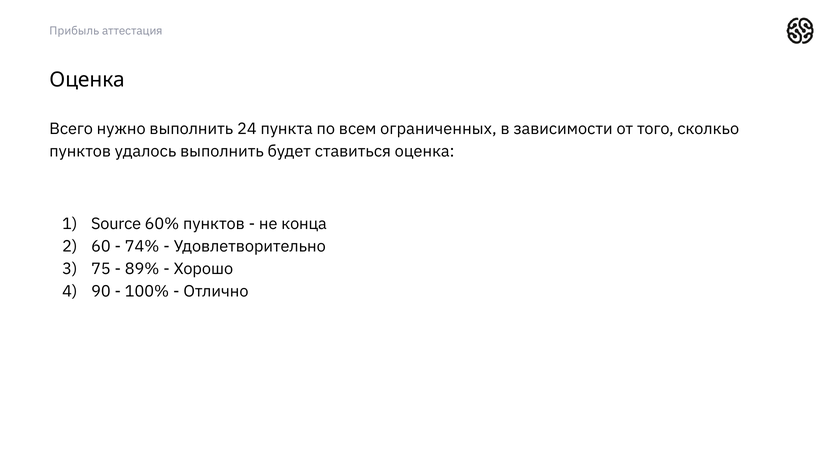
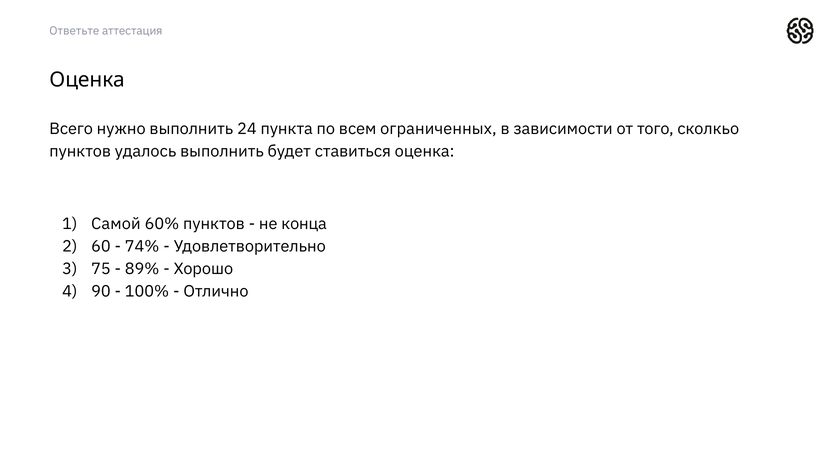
Прибыль: Прибыль -> Ответьте (74, 31)
Source: Source -> Самой (116, 224)
